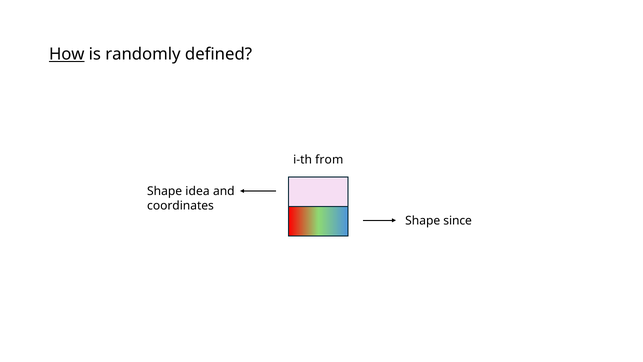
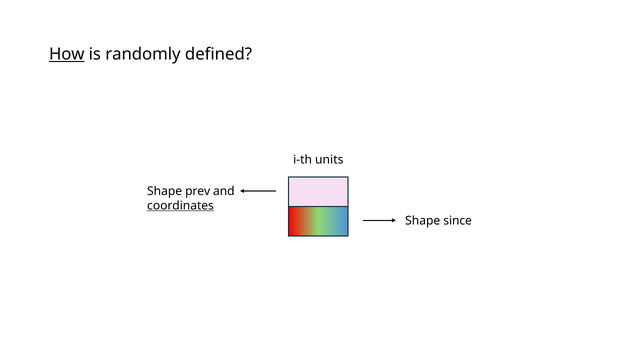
from: from -> units (329, 160)
idea: idea -> prev (198, 191)
coordinates underline: none -> present (181, 205)
